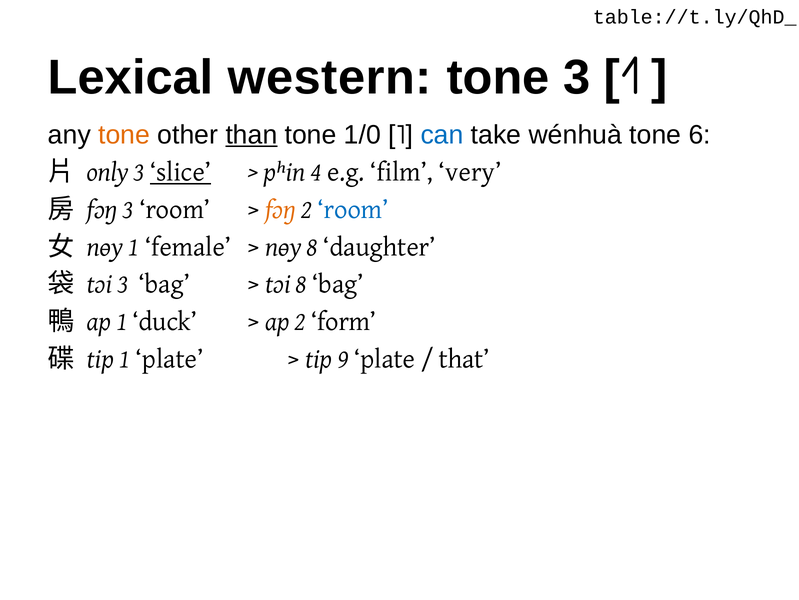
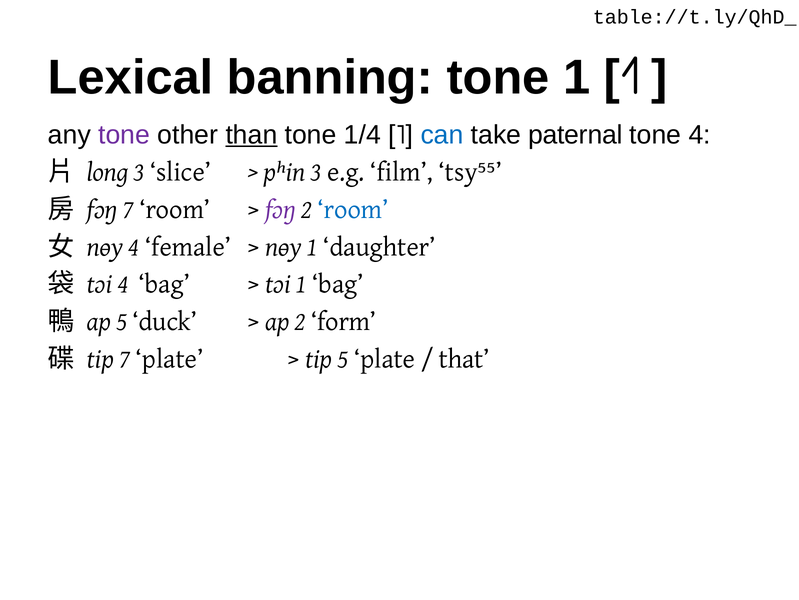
western: western -> banning (330, 77)
tone 3: 3 -> 1 (577, 77)
tone colour: orange -> purple (124, 135)
1/0: 1/0 -> 1/4 (362, 135)
wénhuà: wénhuà -> paternal (575, 135)
tone 6: 6 -> 4 (700, 135)
only: only -> long (108, 172)
slice underline: present -> none (180, 172)
pʰin 4: 4 -> 3 (316, 172)
very: very -> tsy⁵⁵ (470, 172)
fɔŋ 3: 3 -> 7 (128, 209)
fɔŋ colour: orange -> purple (281, 209)
nɵy 1: 1 -> 4 (134, 247)
nɵy 8: 8 -> 1 (312, 247)
tɔi 3: 3 -> 4 (123, 284)
tɔi 8: 8 -> 1 (301, 284)
ap 1: 1 -> 5 (122, 321)
tip 1: 1 -> 7 (125, 358)
tip 9: 9 -> 5 (343, 358)
